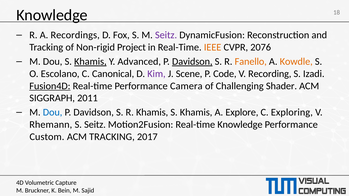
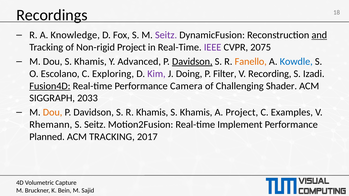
Knowledge: Knowledge -> Recordings (52, 15)
Recordings: Recordings -> Knowledge (75, 35)
and underline: none -> present (319, 35)
IEEE colour: orange -> purple (213, 47)
2076: 2076 -> 2075 (261, 47)
Khamis underline: present -> none (90, 62)
Kowdle colour: orange -> blue (296, 62)
Canonical: Canonical -> Exploring (113, 74)
Scene: Scene -> Doing (189, 74)
Code: Code -> Filter (225, 74)
2011: 2011 -> 2033 (87, 98)
Dou colour: blue -> orange (53, 113)
A Explore: Explore -> Project (242, 113)
Exploring: Exploring -> Examples (292, 113)
Real-time Knowledge: Knowledge -> Implement (240, 125)
Custom: Custom -> Planned (47, 137)
